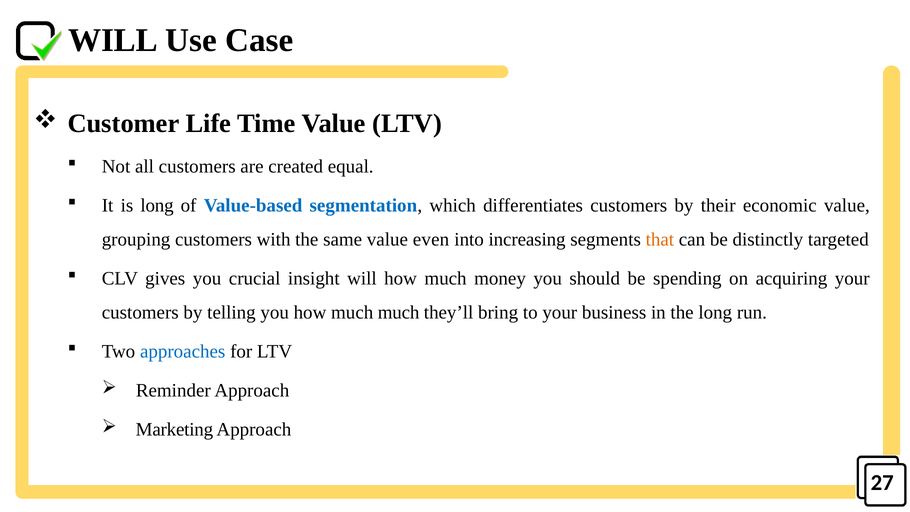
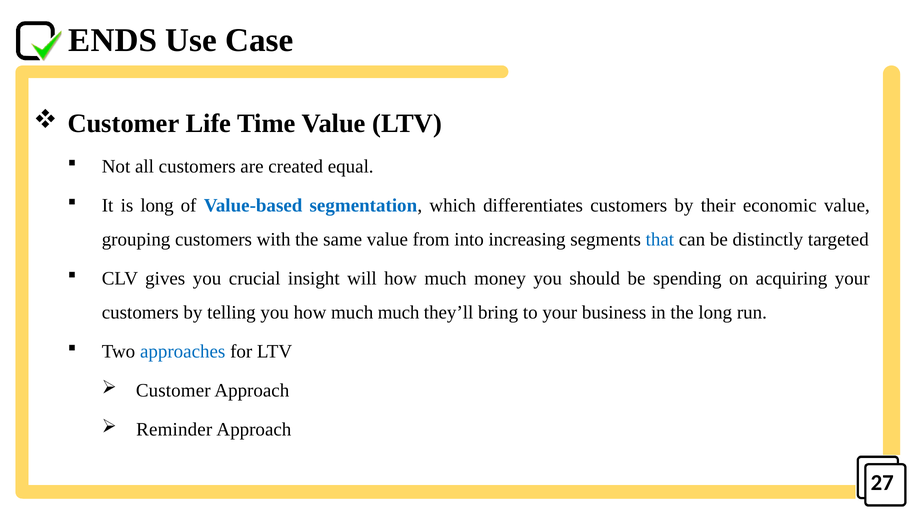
WILL: WILL -> ENDS (113, 40)
even: even -> from (431, 240)
that colour: orange -> blue (660, 240)
Reminder: Reminder -> Customer (173, 390)
Marketing: Marketing -> Reminder (174, 429)
